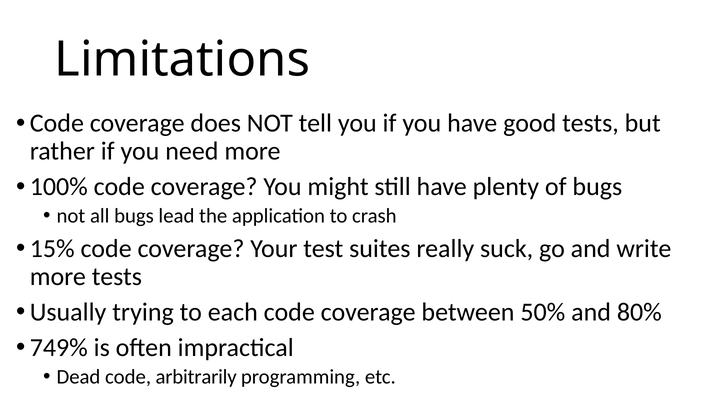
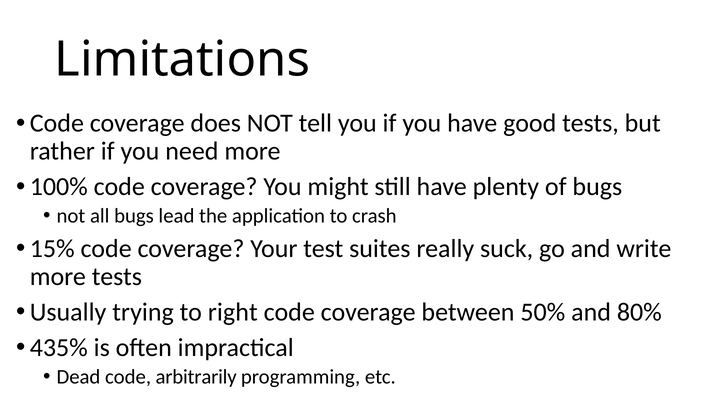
each: each -> right (233, 312)
749%: 749% -> 435% (59, 348)
